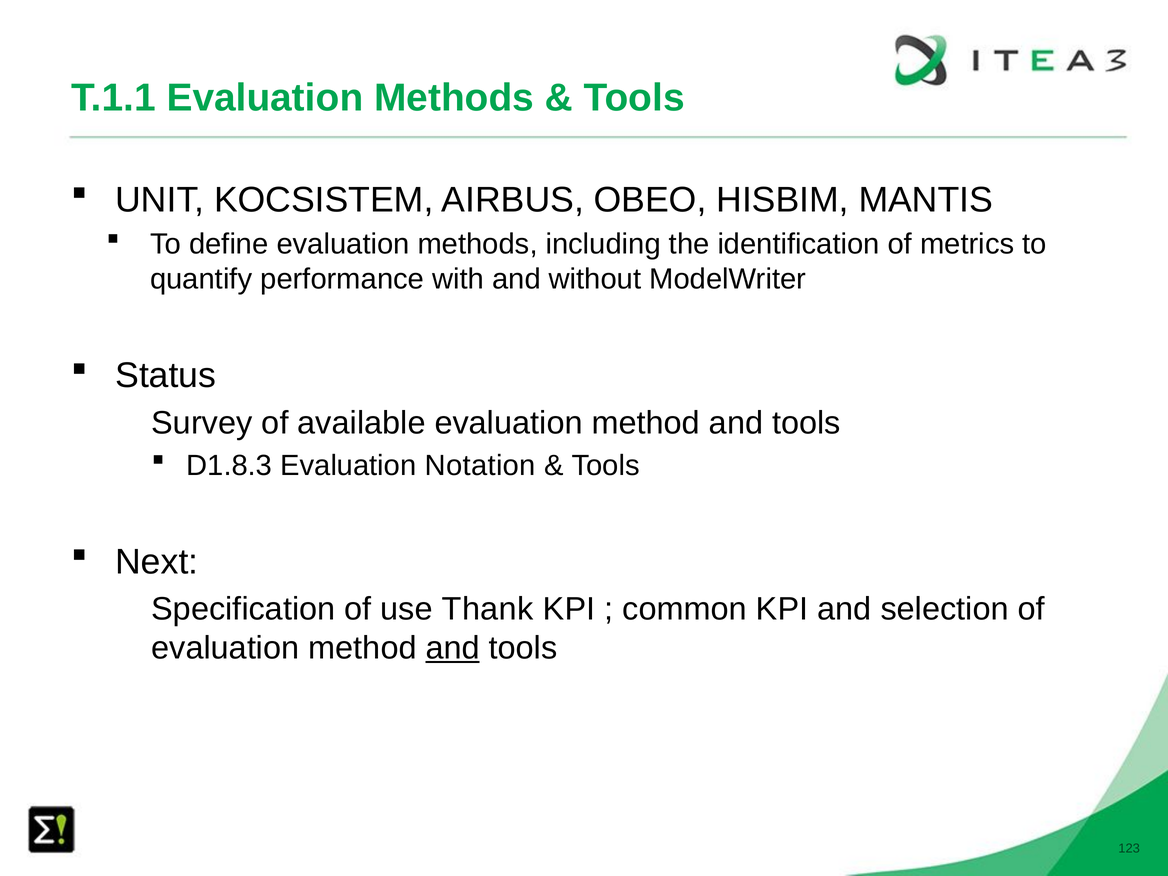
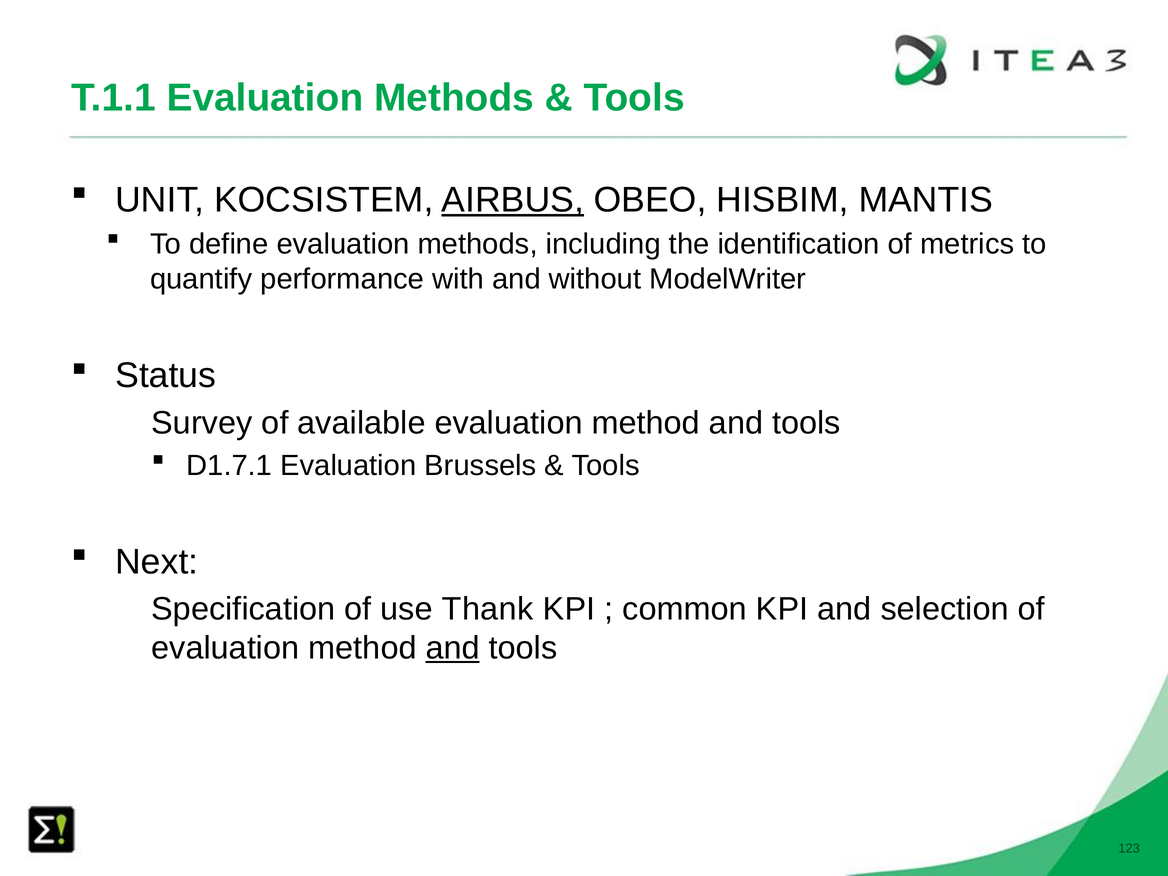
AIRBUS underline: none -> present (513, 200)
D1.8.3: D1.8.3 -> D1.7.1 (229, 465)
Notation: Notation -> Brussels (480, 465)
